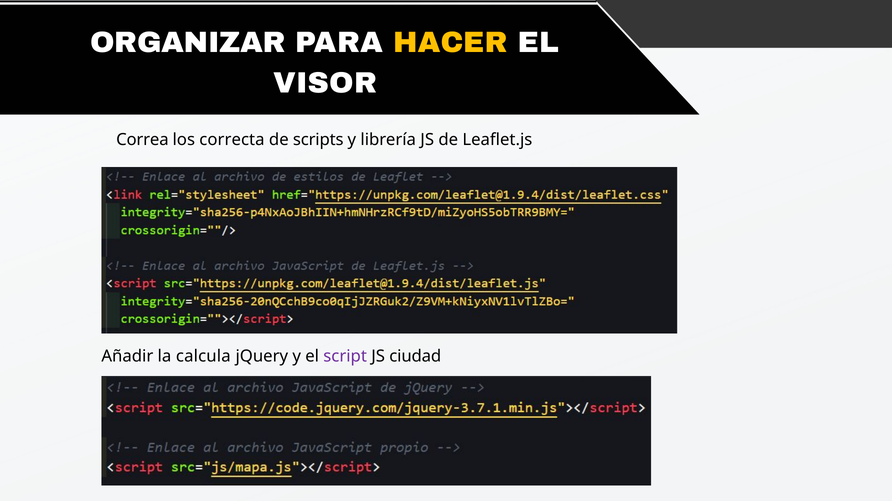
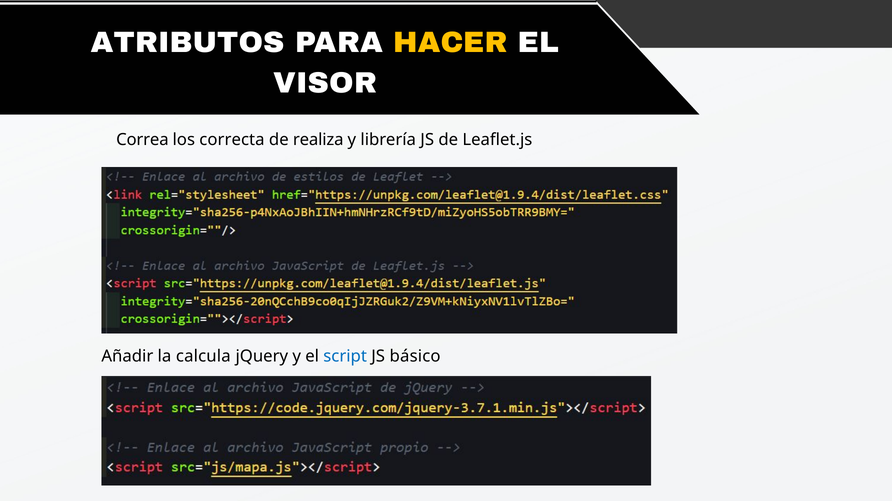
ORGANIZAR: ORGANIZAR -> ATRIBUTOS (188, 42)
scripts: scripts -> realiza (318, 140)
script colour: purple -> blue (345, 357)
ciudad: ciudad -> básico (415, 357)
